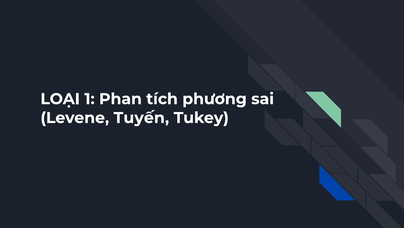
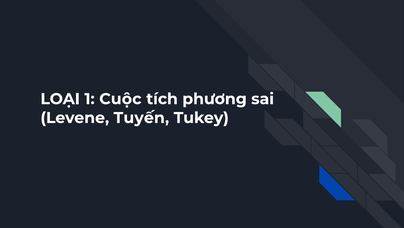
Phan: Phan -> Cuộc (120, 99)
